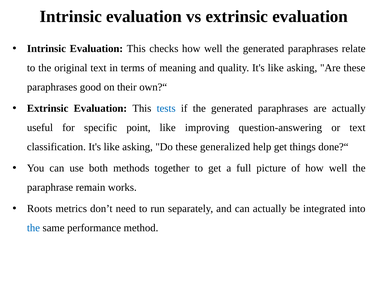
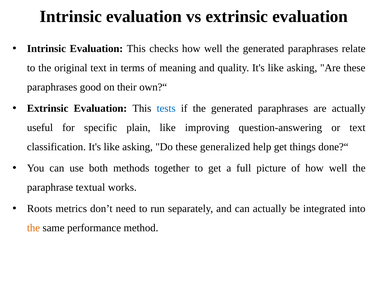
point: point -> plain (138, 127)
remain: remain -> textual (90, 187)
the colour: blue -> orange (33, 227)
